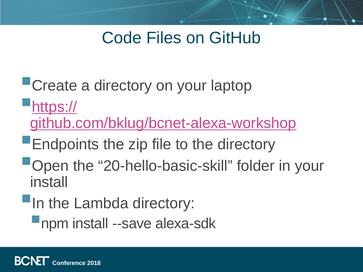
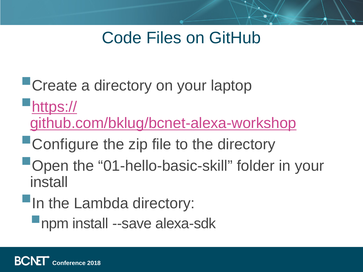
Endpoints: Endpoints -> Configure (65, 145)
20-hello-basic-skill: 20-hello-basic-skill -> 01-hello-basic-skill (165, 166)
